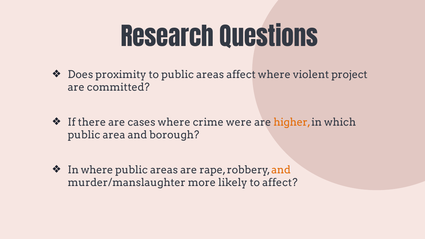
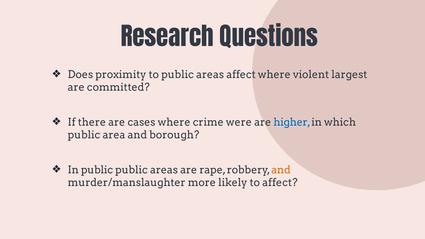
project: project -> largest (349, 75)
higher colour: orange -> blue (292, 122)
In where: where -> public (97, 170)
